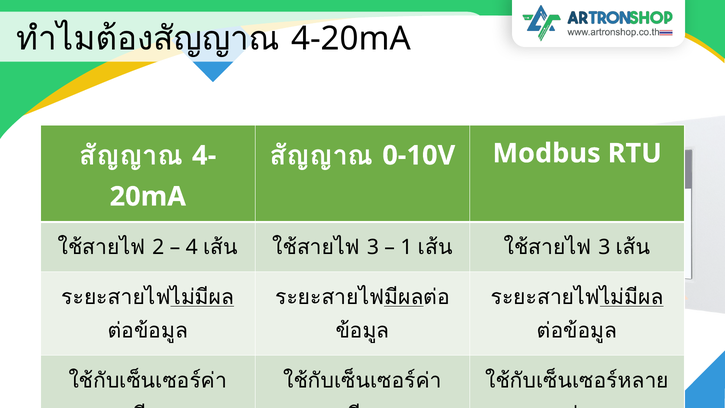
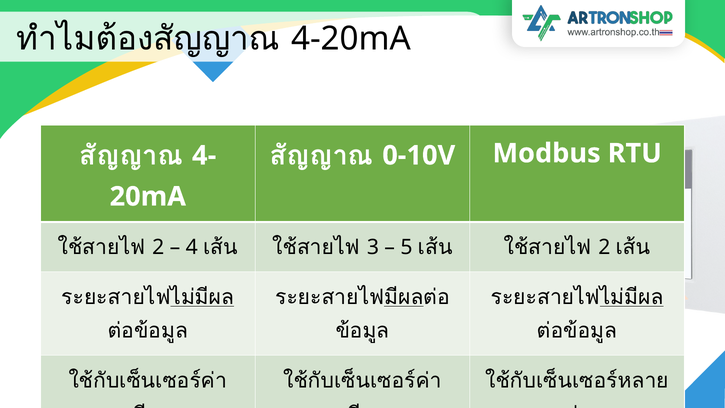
1: 1 -> 5 (406, 247)
3: 3 -> 2 (604, 247)
